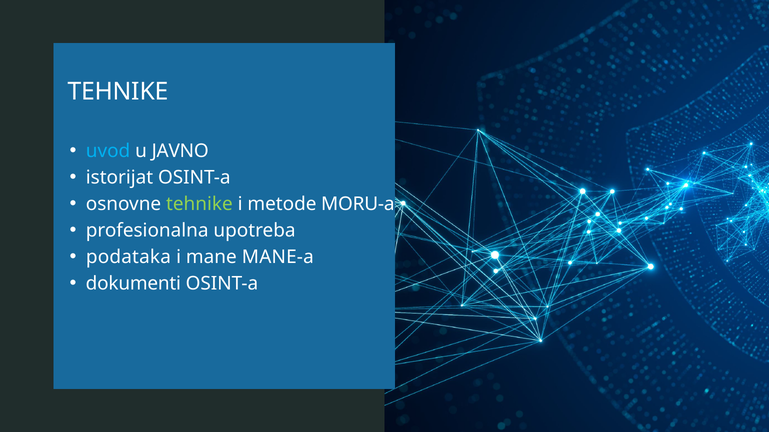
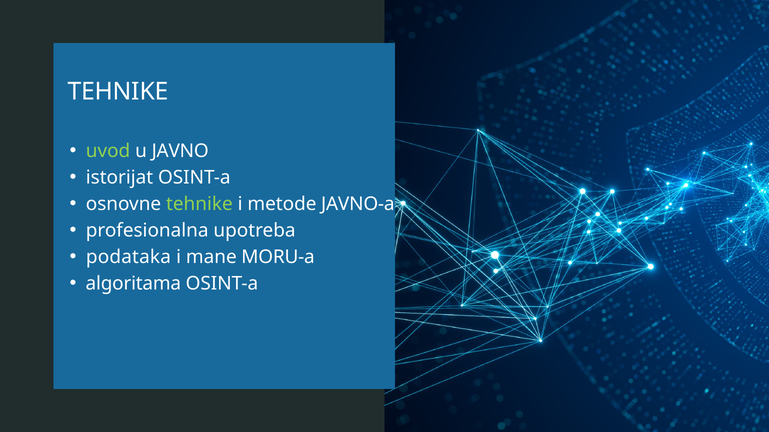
uvod colour: light blue -> light green (108, 151)
MORU-a: MORU-a -> JAVNO-a (358, 204)
MANE-a: MANE-a -> MORU-a (278, 257)
dokumenti: dokumenti -> algoritama (133, 284)
